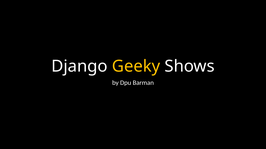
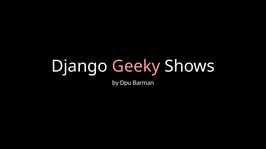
Geeky colour: yellow -> pink (136, 66)
